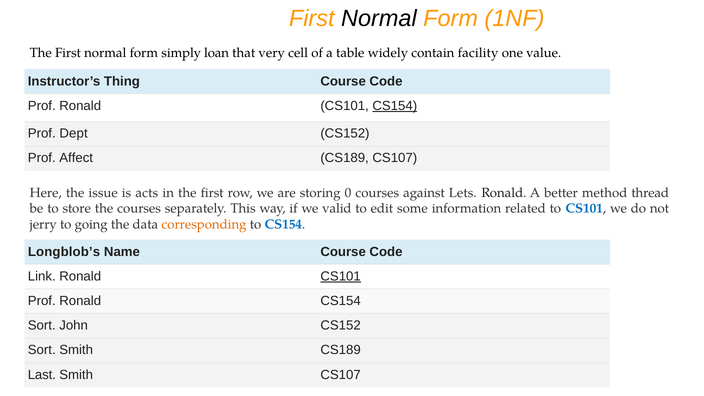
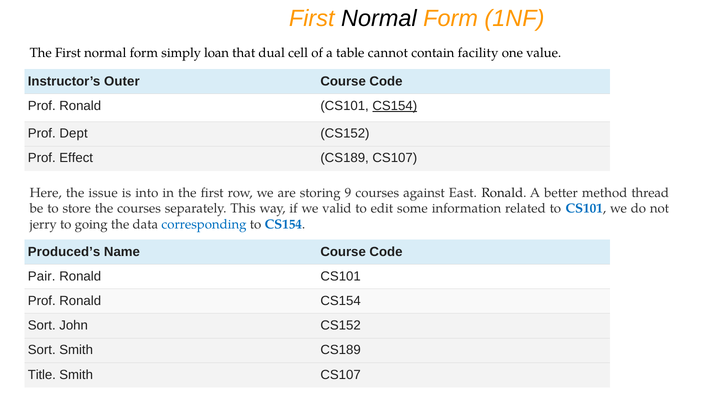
very: very -> dual (272, 53)
widely: widely -> cannot (388, 53)
Thing: Thing -> Outer (122, 82)
Affect: Affect -> Effect (76, 158)
acts: acts -> into (147, 193)
0: 0 -> 9 (348, 193)
Lets: Lets -> East (463, 193)
corresponding colour: orange -> blue (204, 224)
Longblob’s: Longblob’s -> Produced’s (64, 252)
Link: Link -> Pair (42, 276)
CS101 underline: present -> none (341, 276)
Last: Last -> Title (42, 375)
